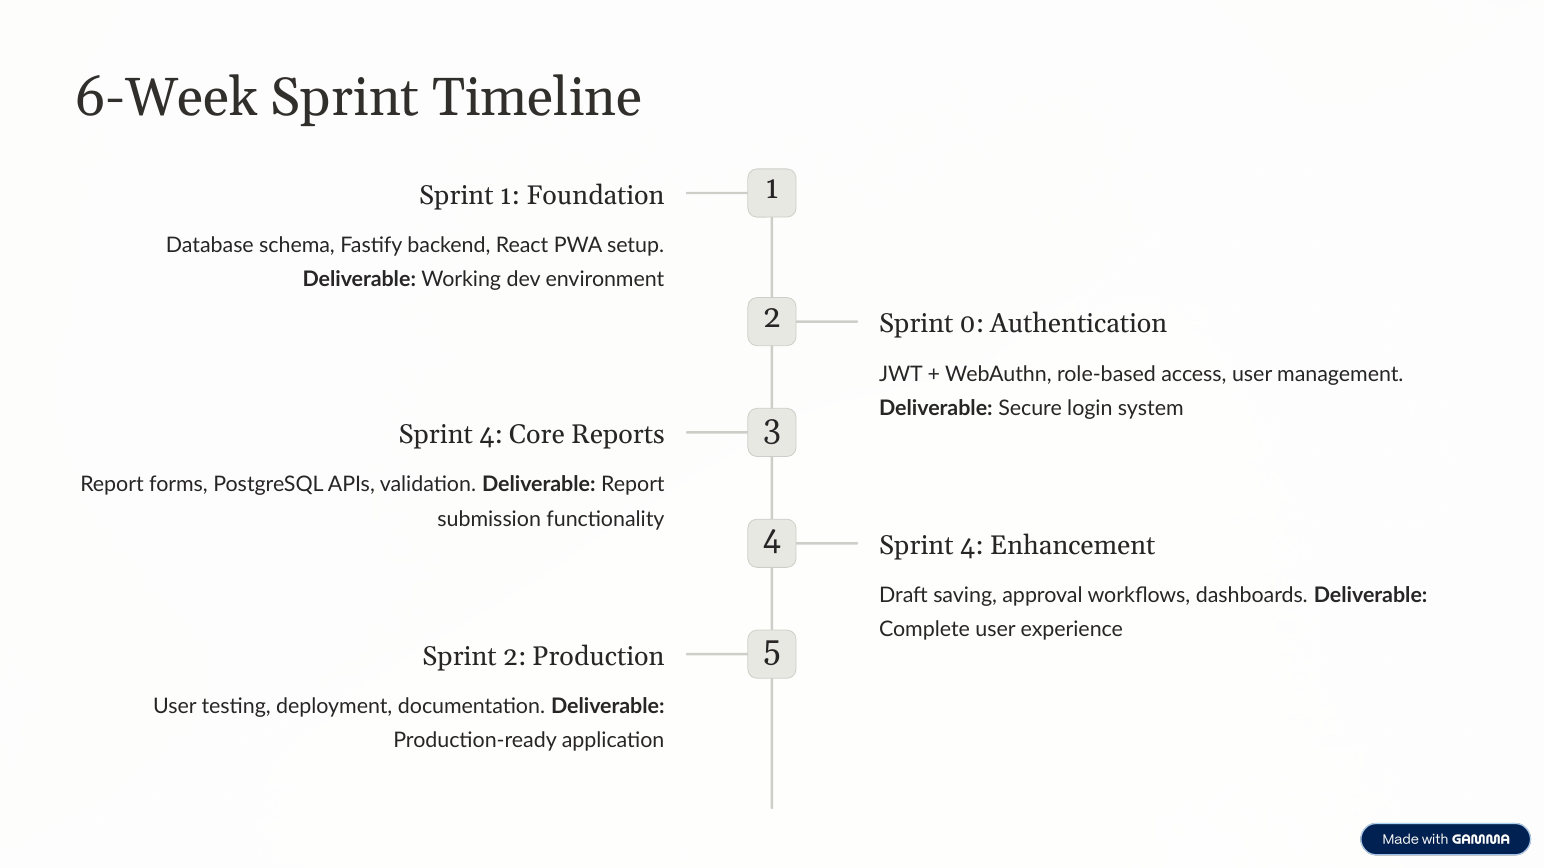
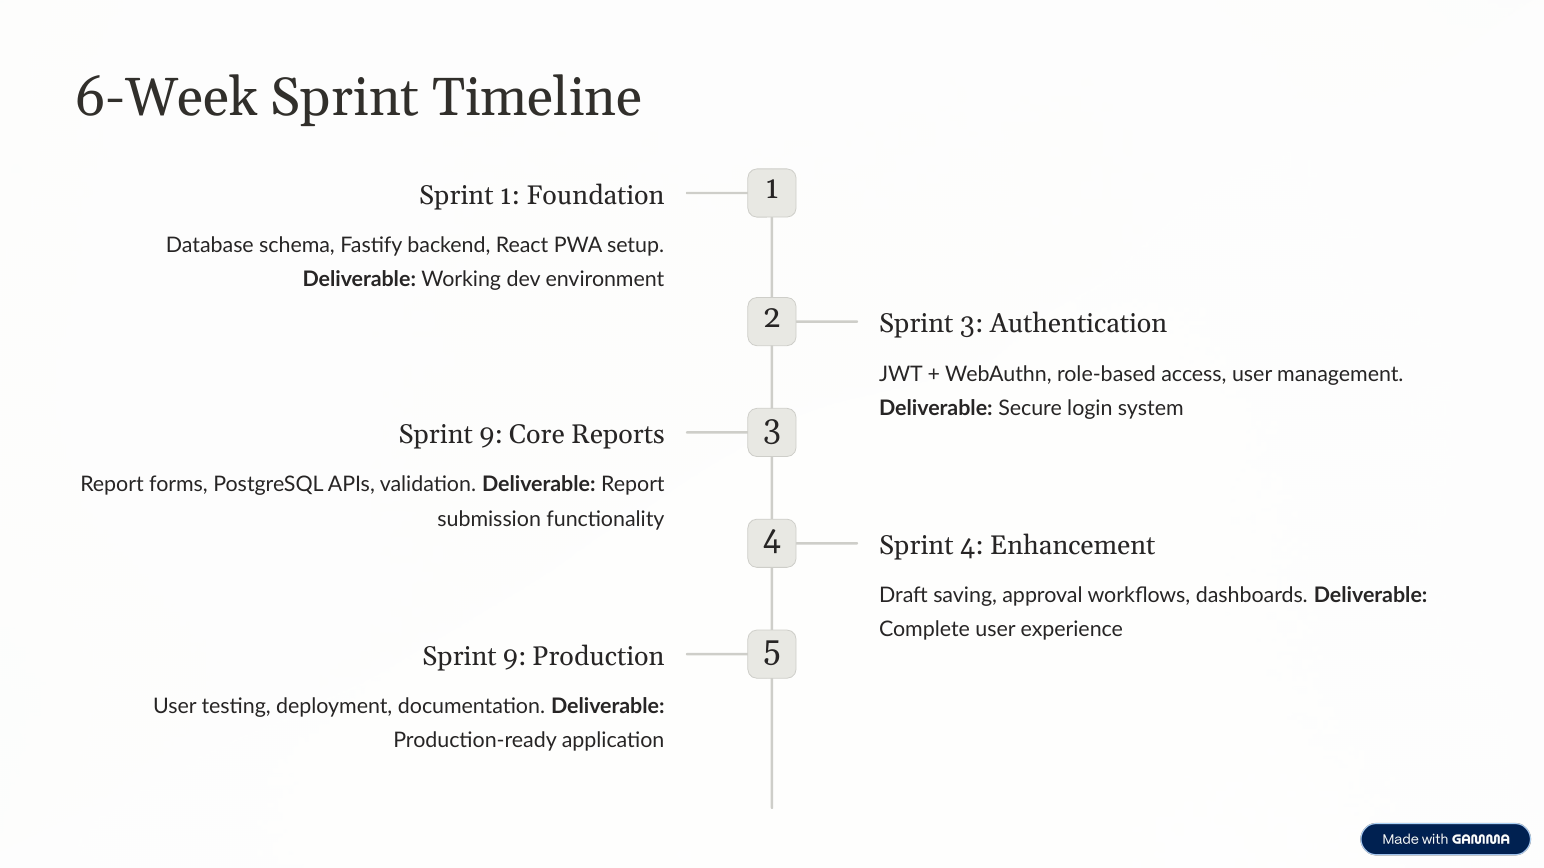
Sprint 0: 0 -> 3 (972, 324)
4: 4 -> 9 (491, 435)
2: 2 -> 9 (515, 657)
